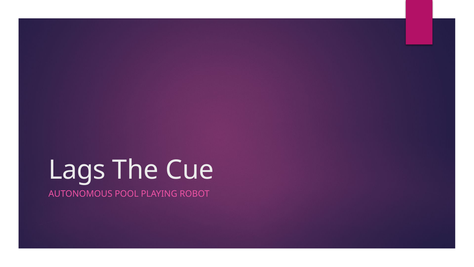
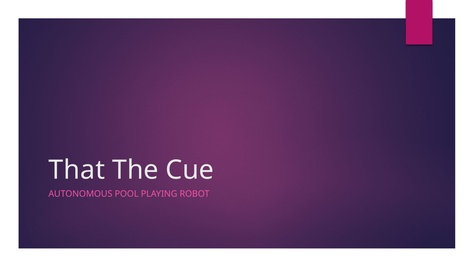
Lags: Lags -> That (77, 170)
